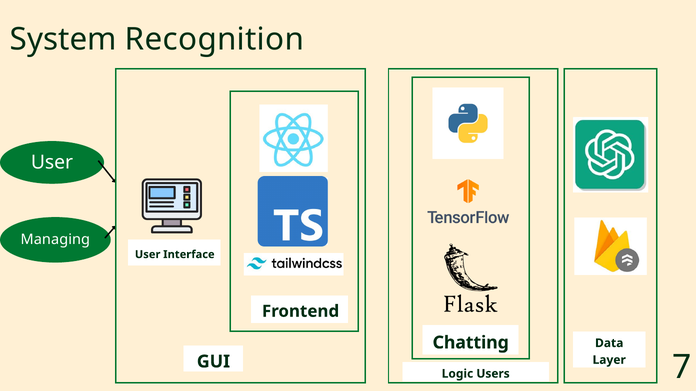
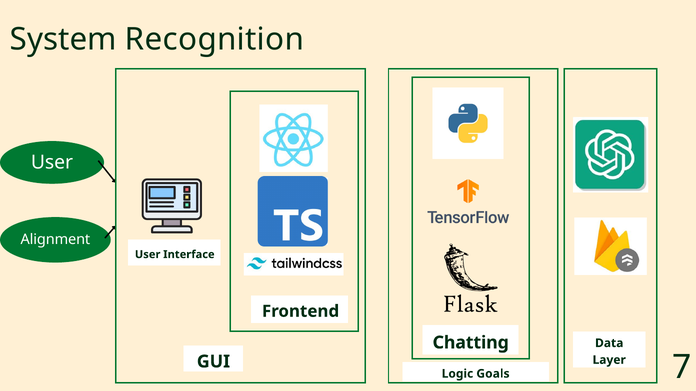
Managing: Managing -> Alignment (55, 240)
Users: Users -> Goals (493, 374)
